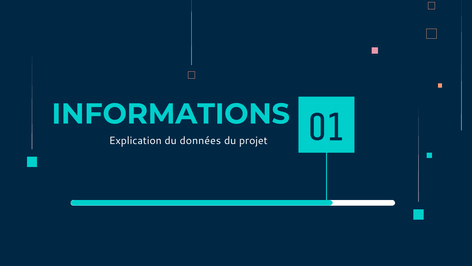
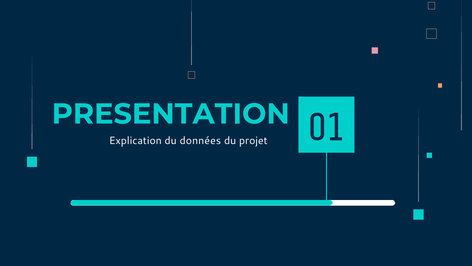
INFORMATIONS: INFORMATIONS -> PRESENTATION (171, 114)
